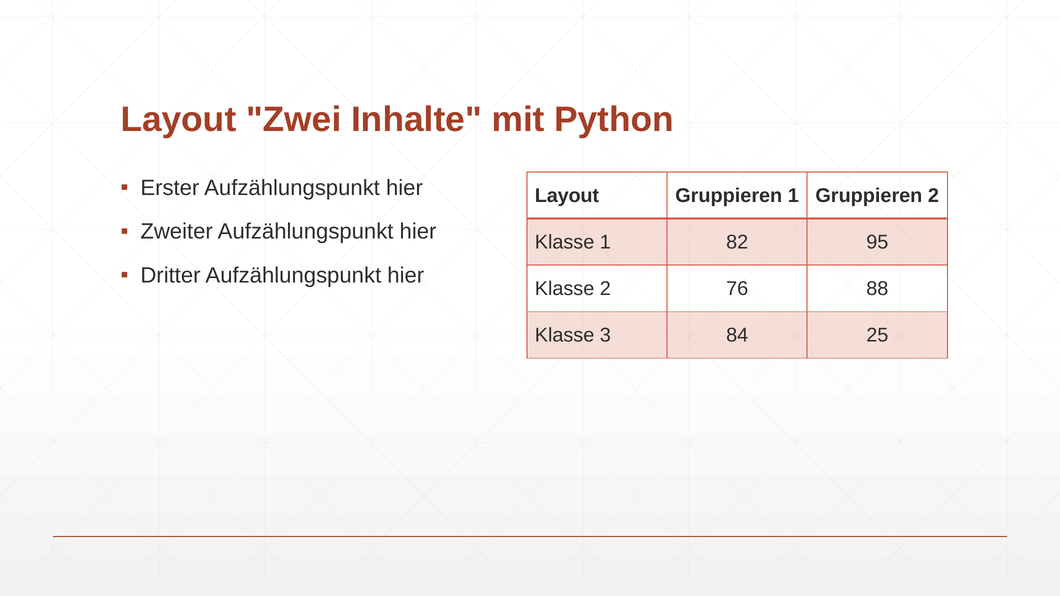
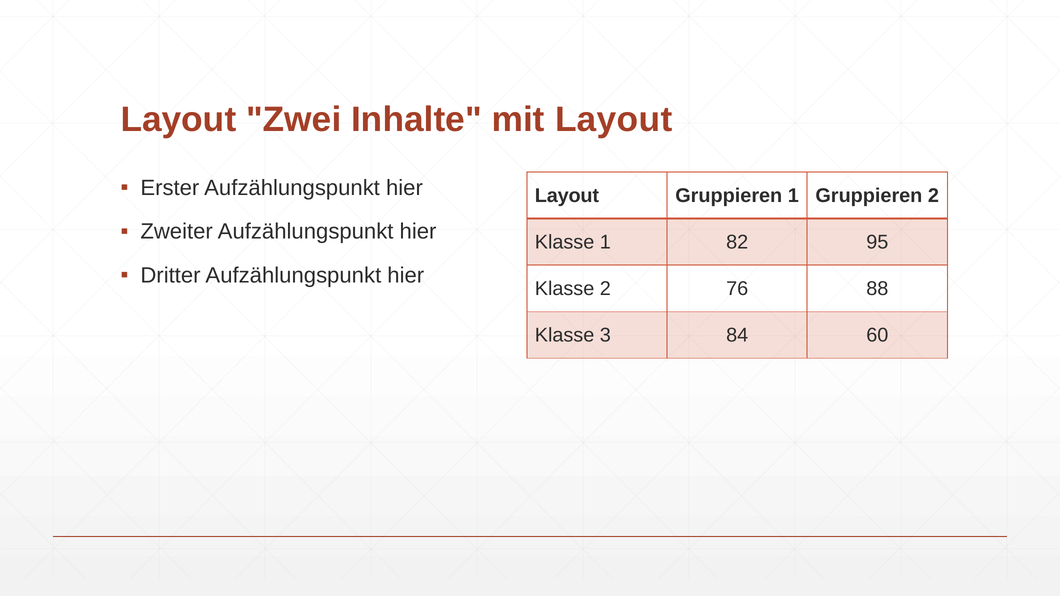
mit Python: Python -> Layout (614, 120)
25: 25 -> 60 (877, 335)
